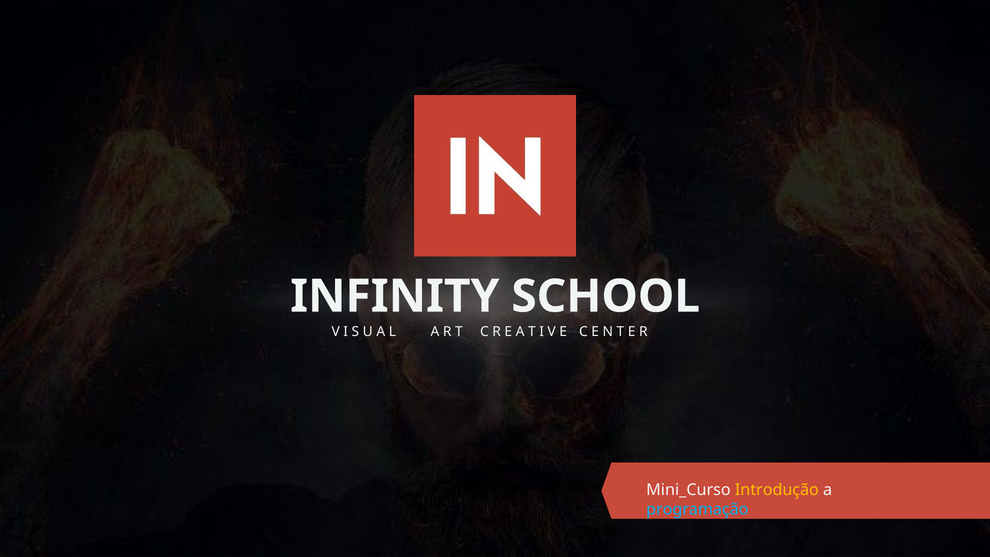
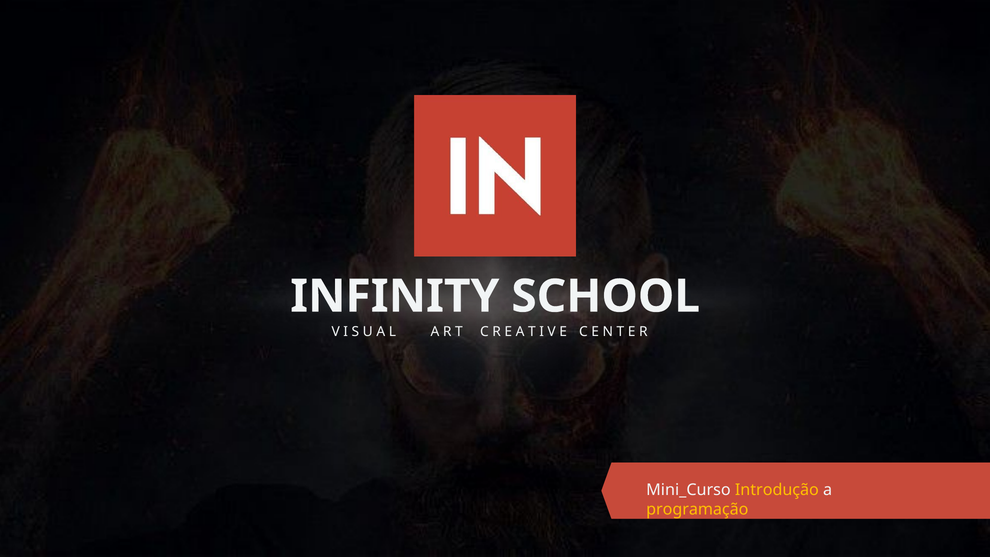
programação colour: light blue -> yellow (697, 509)
